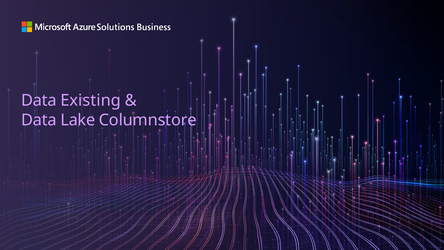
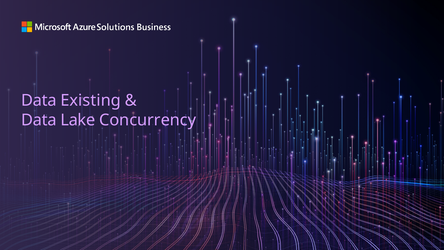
Columnstore: Columnstore -> Concurrency (148, 120)
